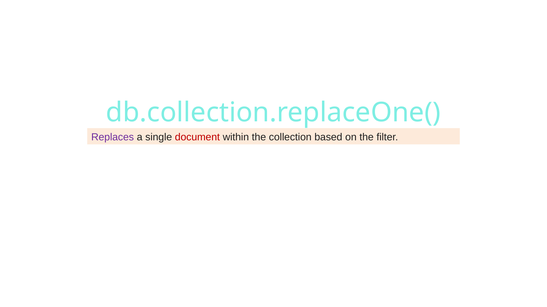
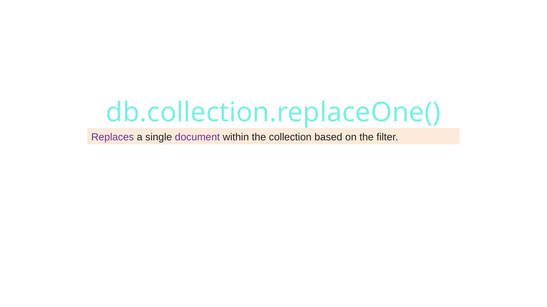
document colour: red -> purple (197, 137)
